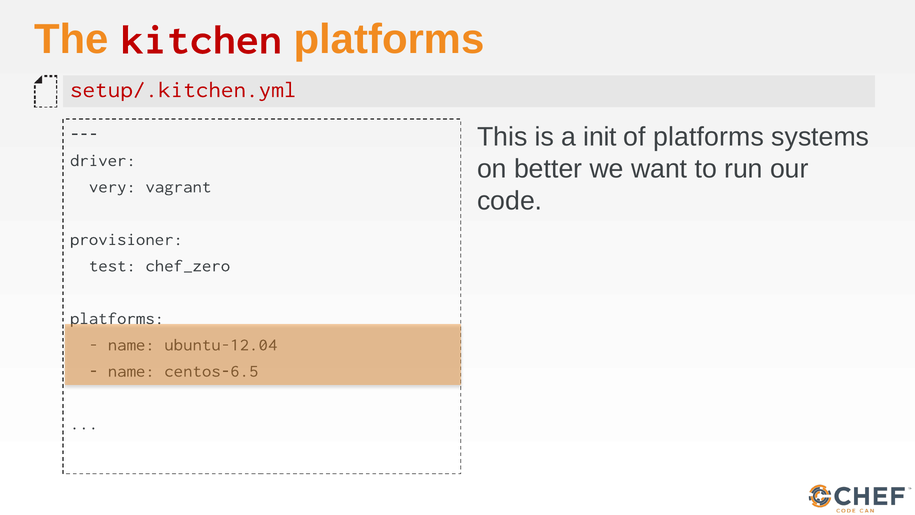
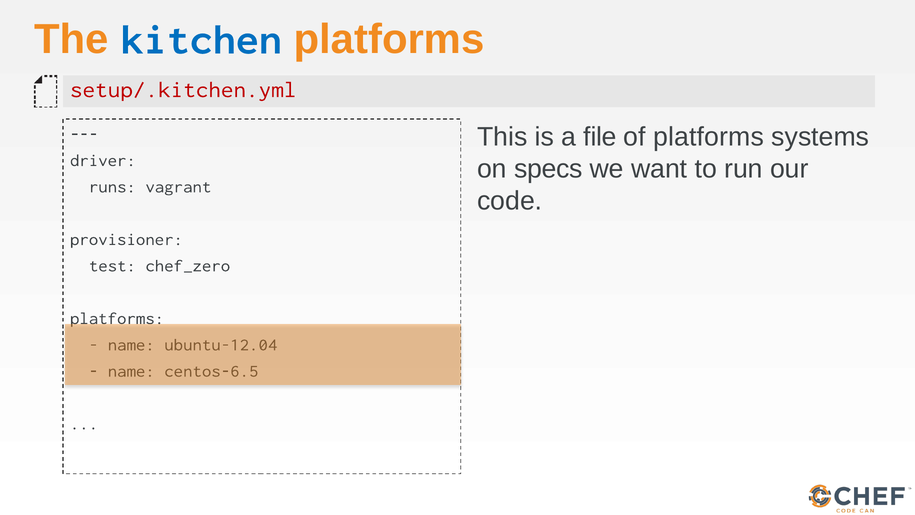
kitchen colour: red -> blue (201, 40)
init: init -> file (600, 137)
better: better -> specs (548, 169)
very: very -> runs (112, 187)
